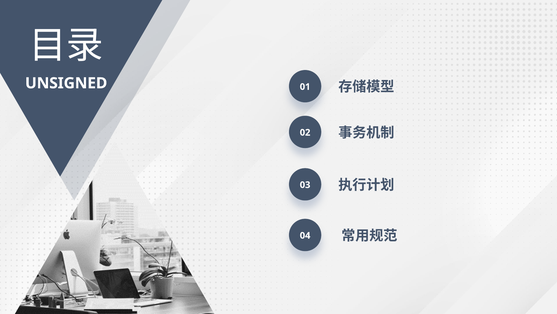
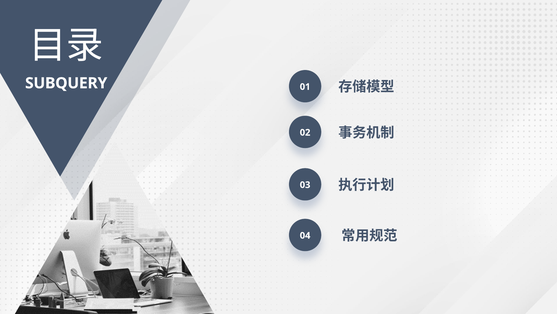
UNSIGNED: UNSIGNED -> SUBQUERY (66, 83)
